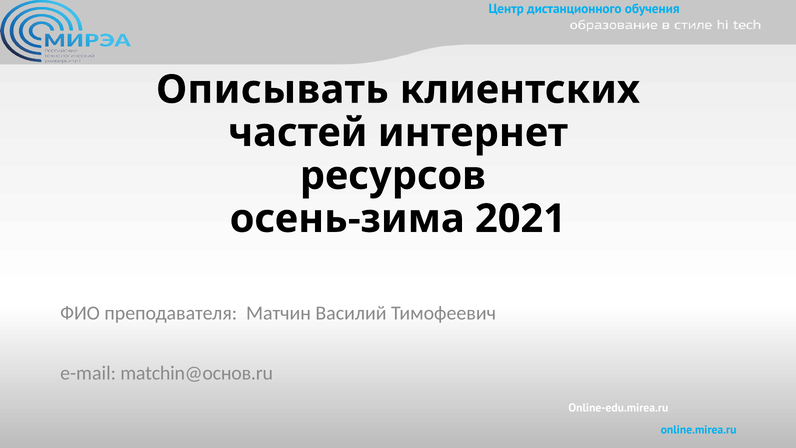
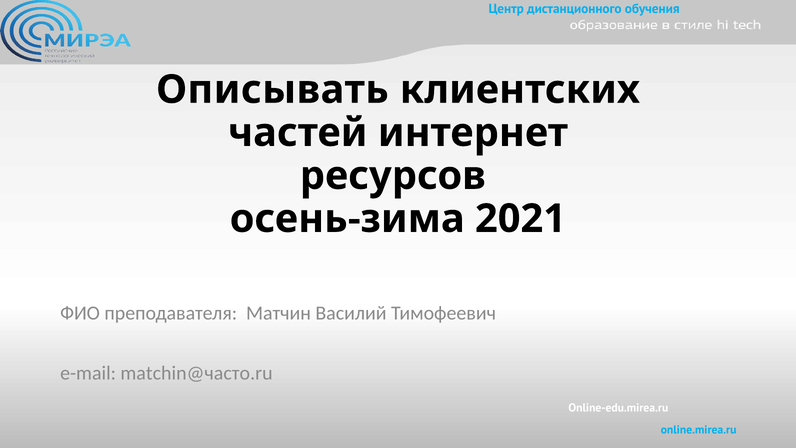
matchin@основ.ru: matchin@основ.ru -> matchin@часто.ru (197, 373)
